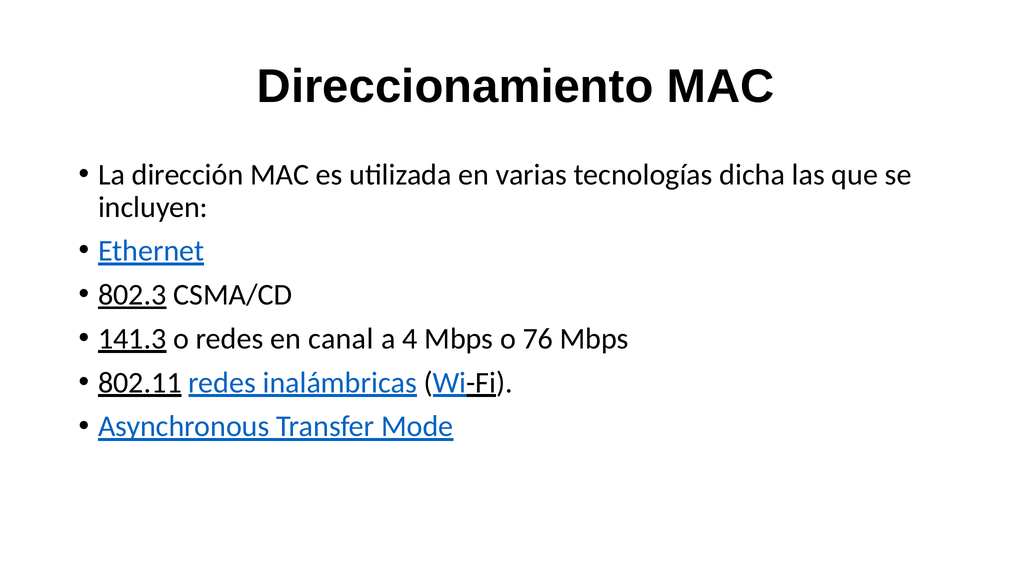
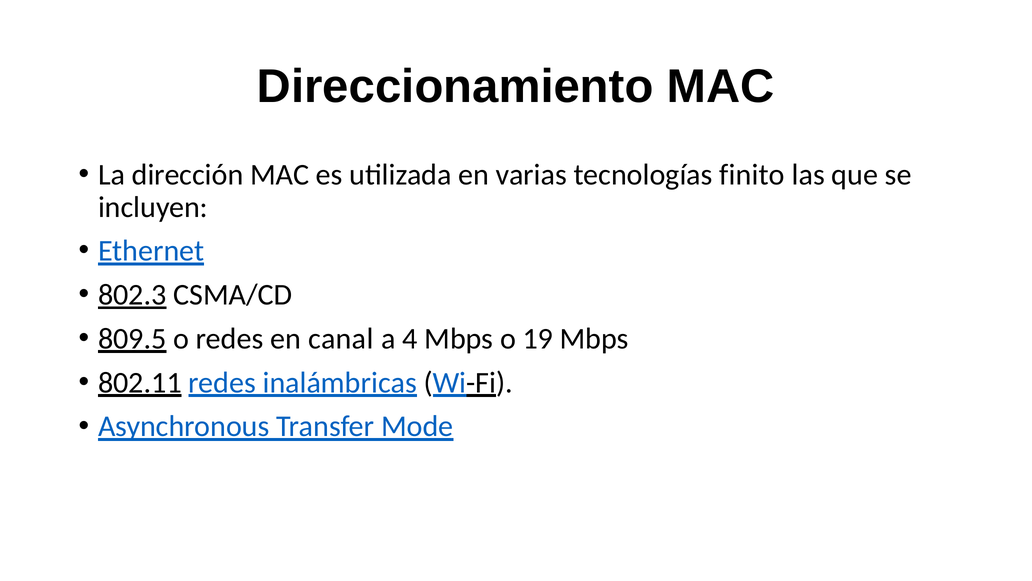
dicha: dicha -> finito (752, 174)
141.3: 141.3 -> 809.5 (132, 338)
76: 76 -> 19 (538, 338)
